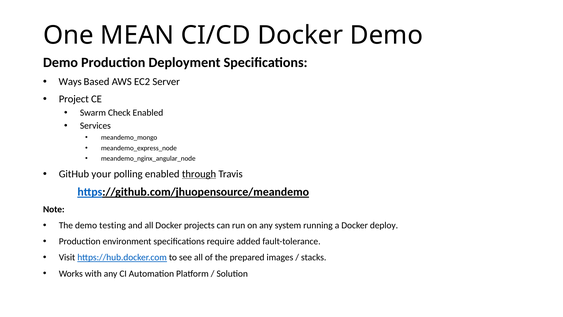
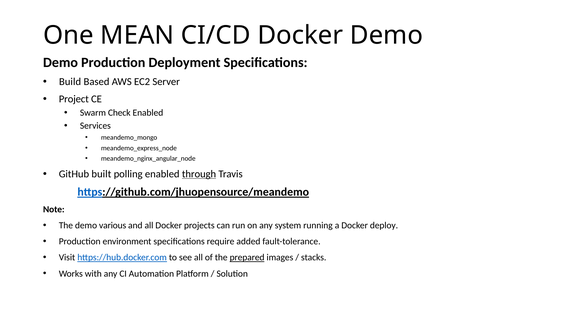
Ways: Ways -> Build (70, 82)
your: your -> built (101, 174)
testing: testing -> various (113, 225)
prepared underline: none -> present (247, 257)
